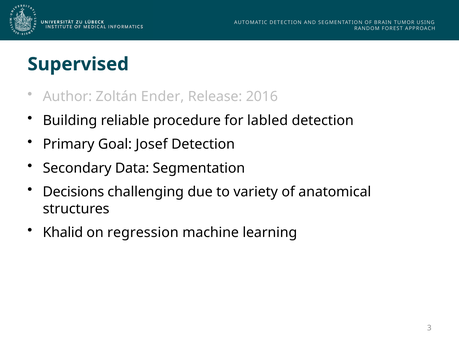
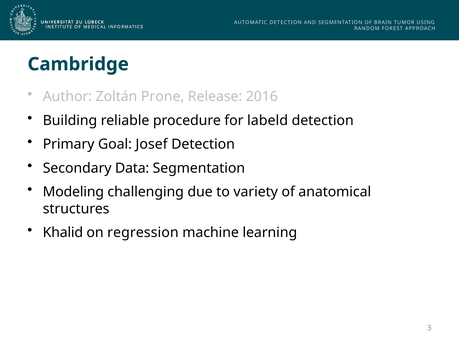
Supervised: Supervised -> Cambridge (78, 64)
Ender: Ender -> Prone (163, 97)
labled: labled -> labeld (268, 121)
Decisions: Decisions -> Modeling (73, 192)
